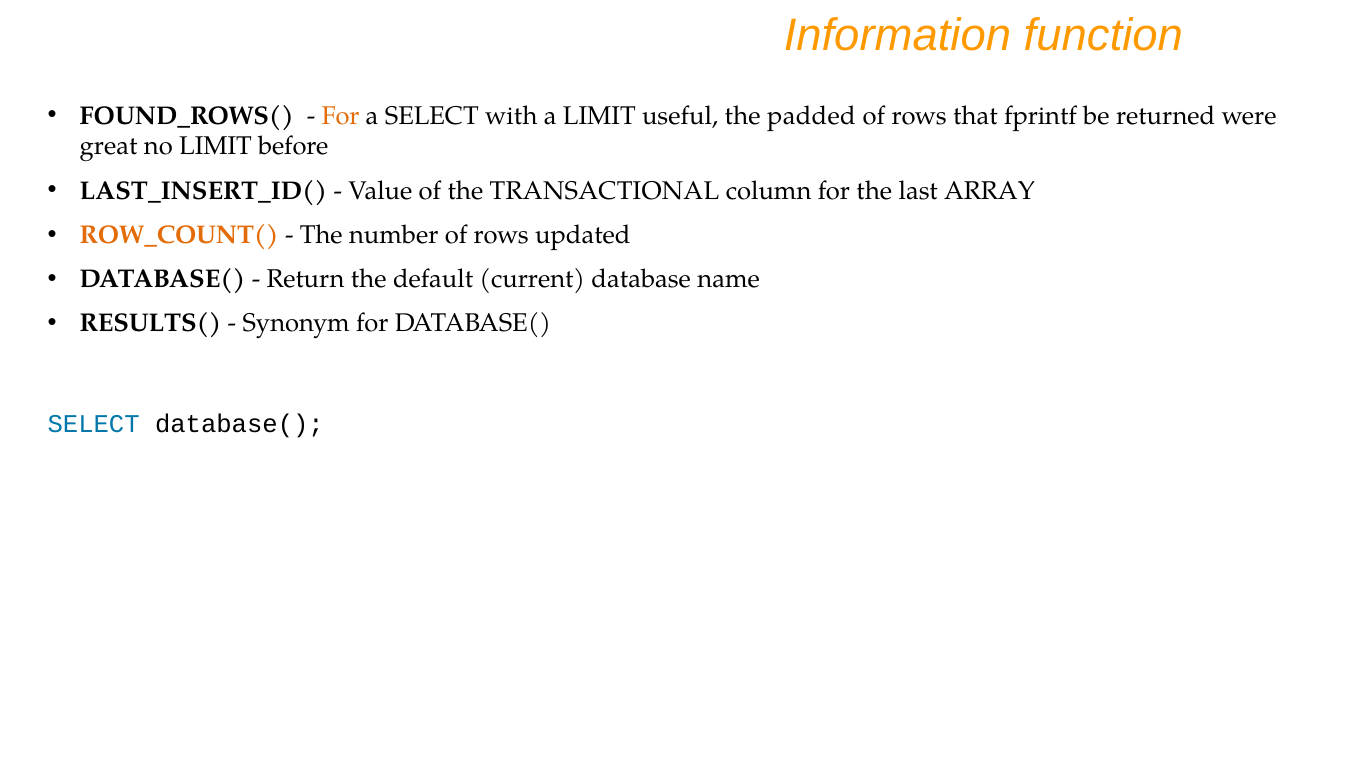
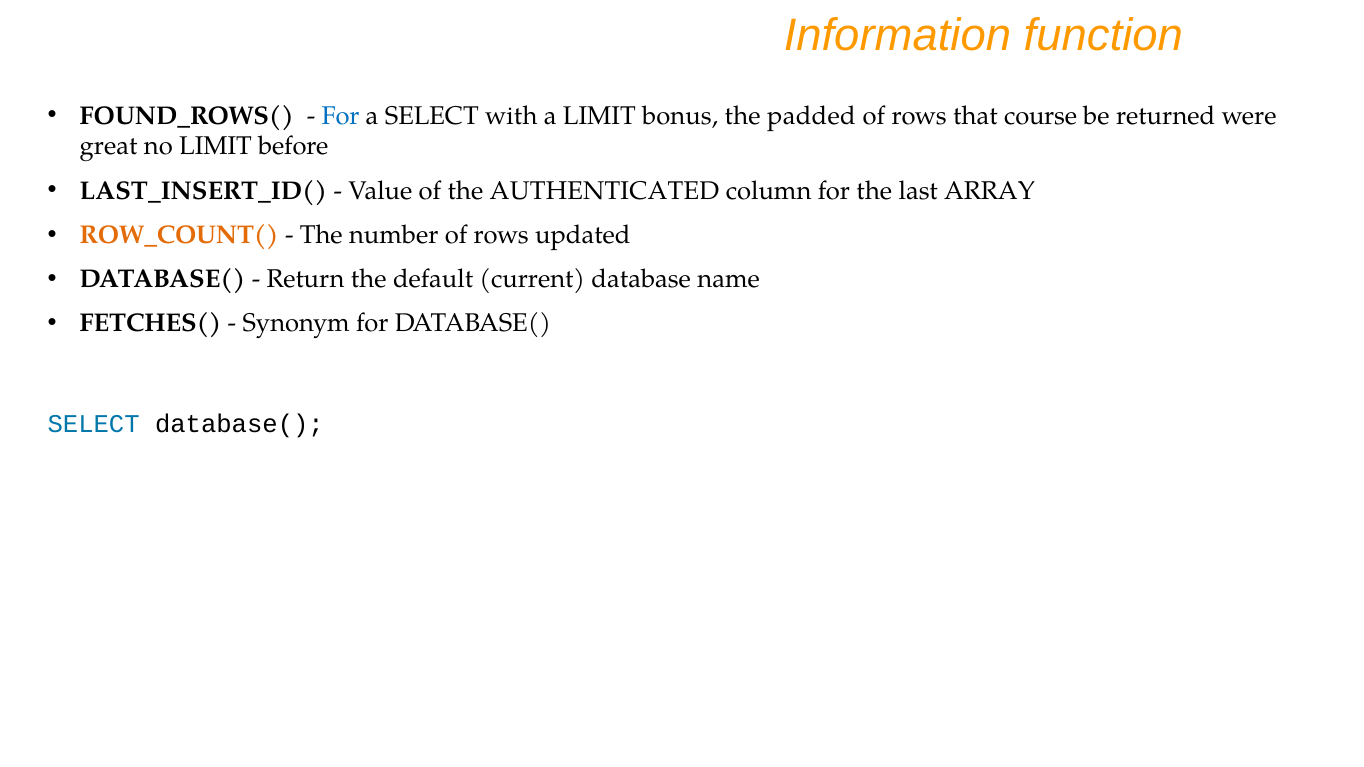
For colour: orange -> blue (341, 116)
useful: useful -> bonus (680, 116)
fprintf: fprintf -> course (1041, 116)
TRANSACTIONAL: TRANSACTIONAL -> AUTHENTICATED (604, 191)
RESULTS(: RESULTS( -> FETCHES( (151, 324)
